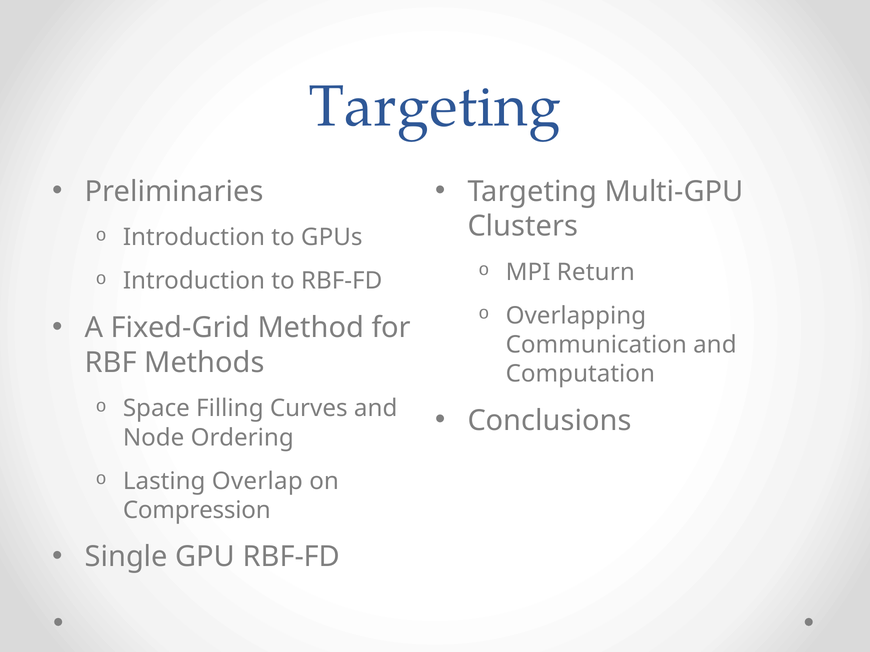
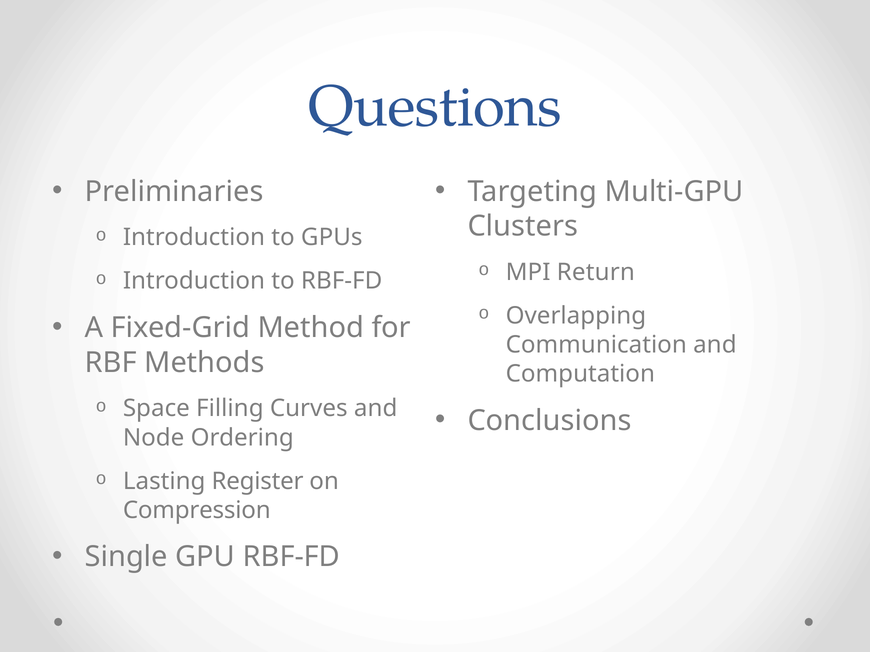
Targeting: Targeting -> Questions (435, 106)
Overlap: Overlap -> Register (258, 481)
